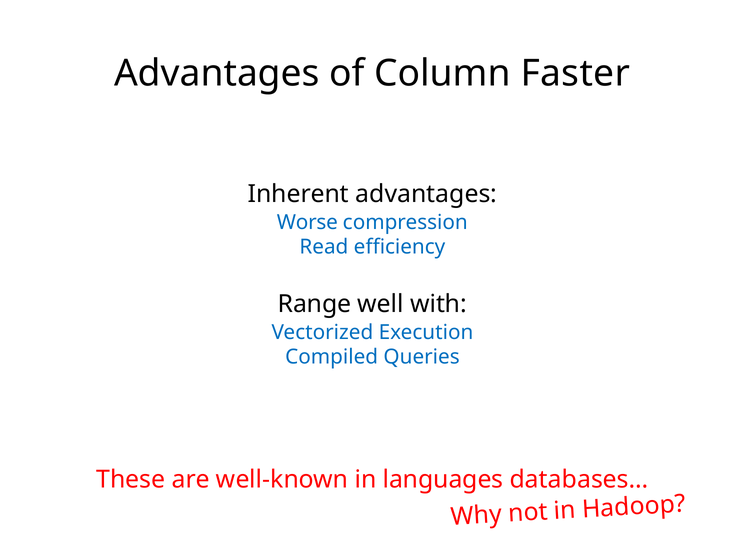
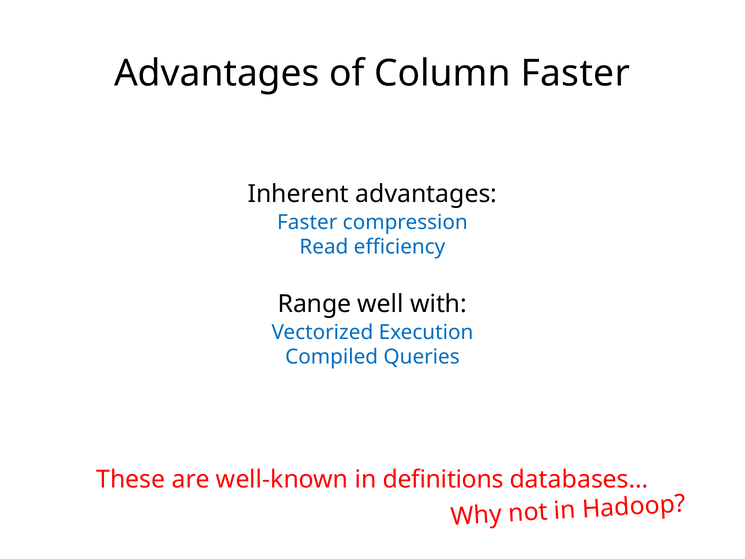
Worse: Worse -> Faster (307, 222)
languages: languages -> definitions (443, 479)
